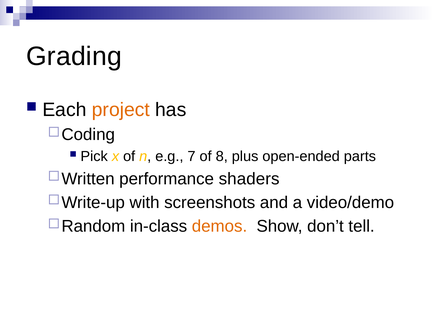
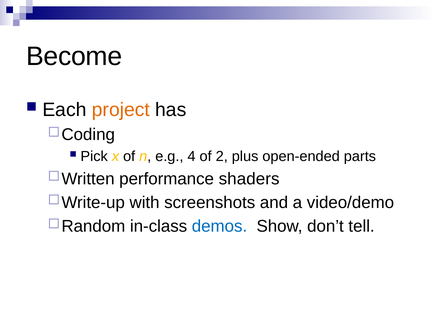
Grading: Grading -> Become (74, 56)
7: 7 -> 4 (191, 156)
8: 8 -> 2 (222, 156)
demos colour: orange -> blue (219, 226)
